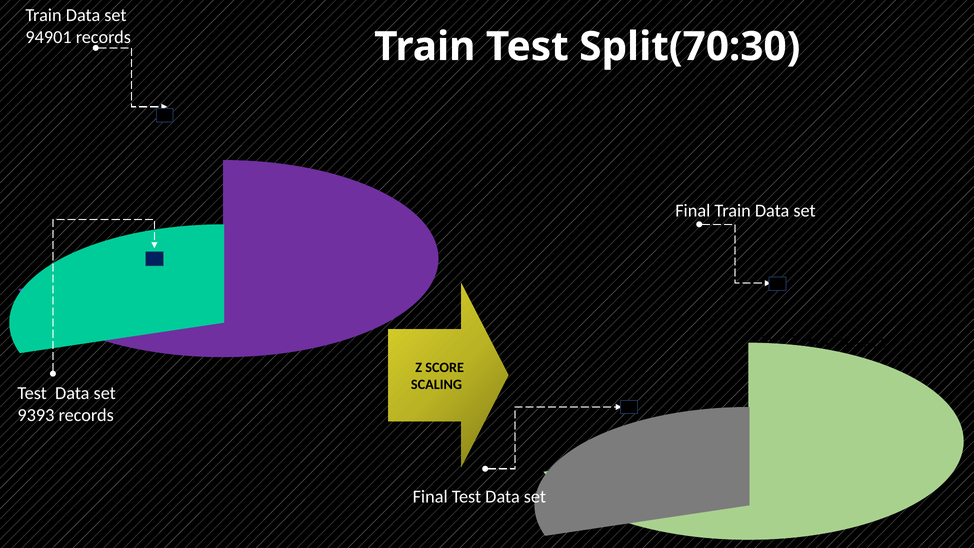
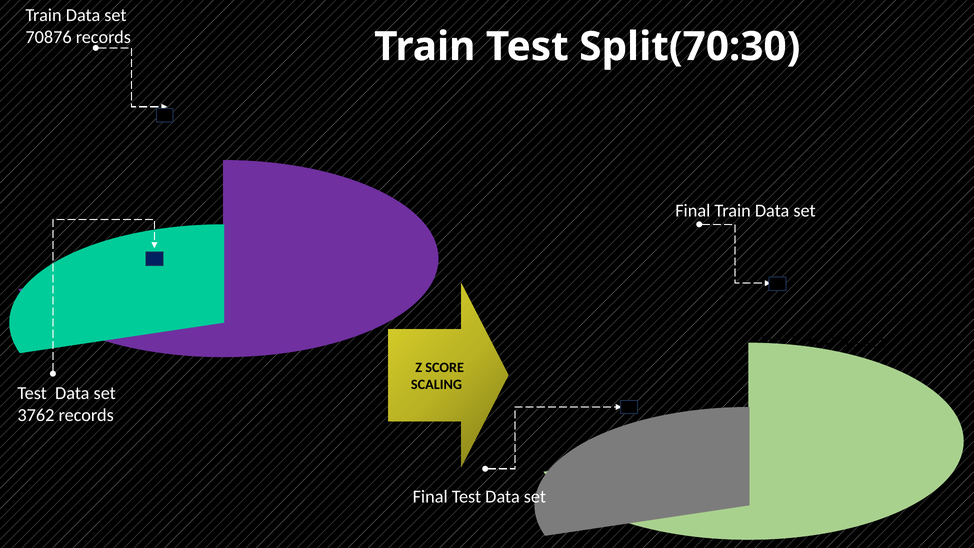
94901: 94901 -> 70876 (49, 37)
9393: 9393 -> 3762 (36, 415)
